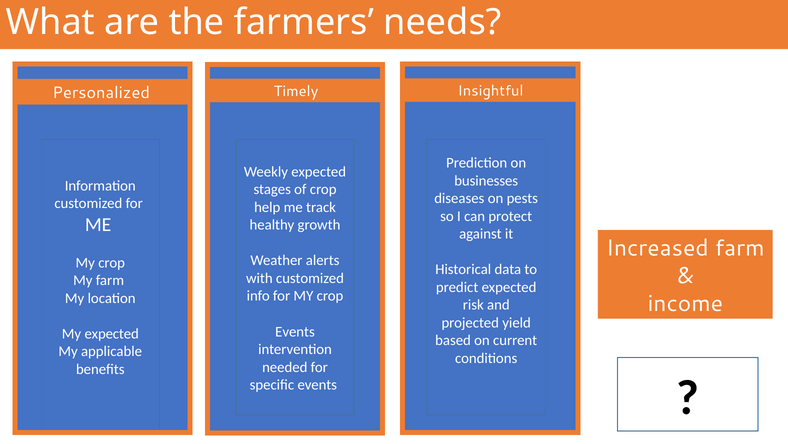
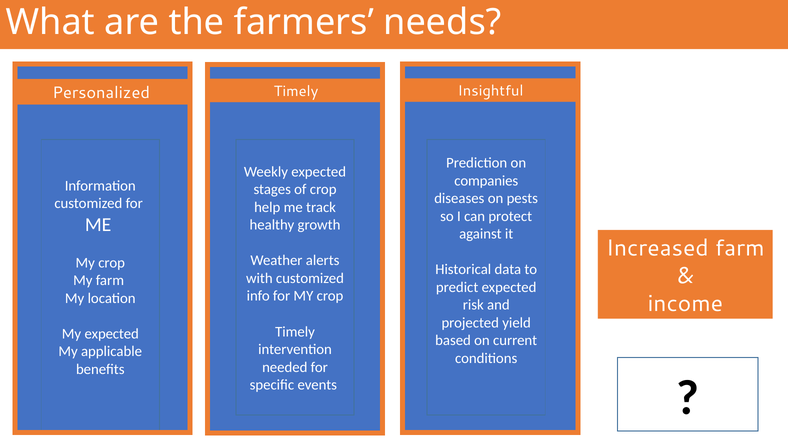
businesses: businesses -> companies (486, 180)
Events: Events -> Timely (295, 331)
